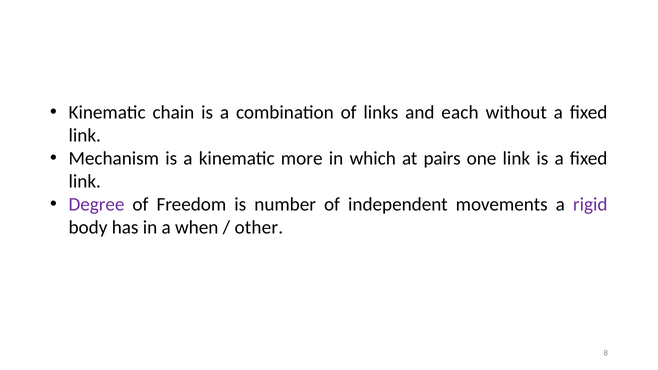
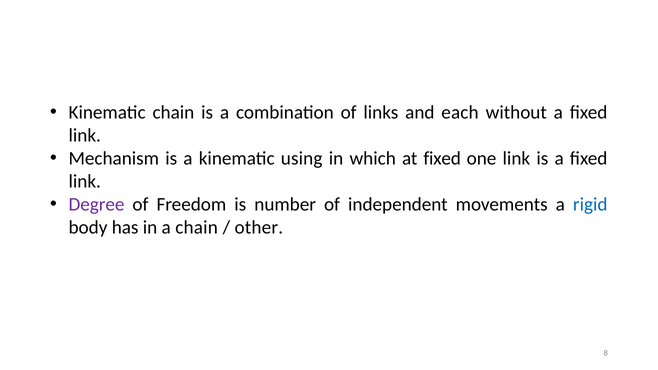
more: more -> using (302, 158)
at pairs: pairs -> fixed (442, 158)
rigid colour: purple -> blue (590, 205)
a when: when -> chain (197, 228)
